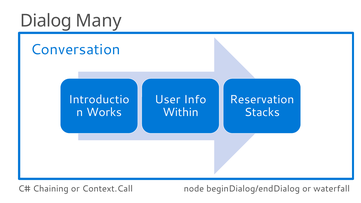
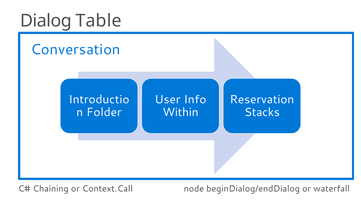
Many: Many -> Table (99, 21)
Works: Works -> Folder (104, 112)
